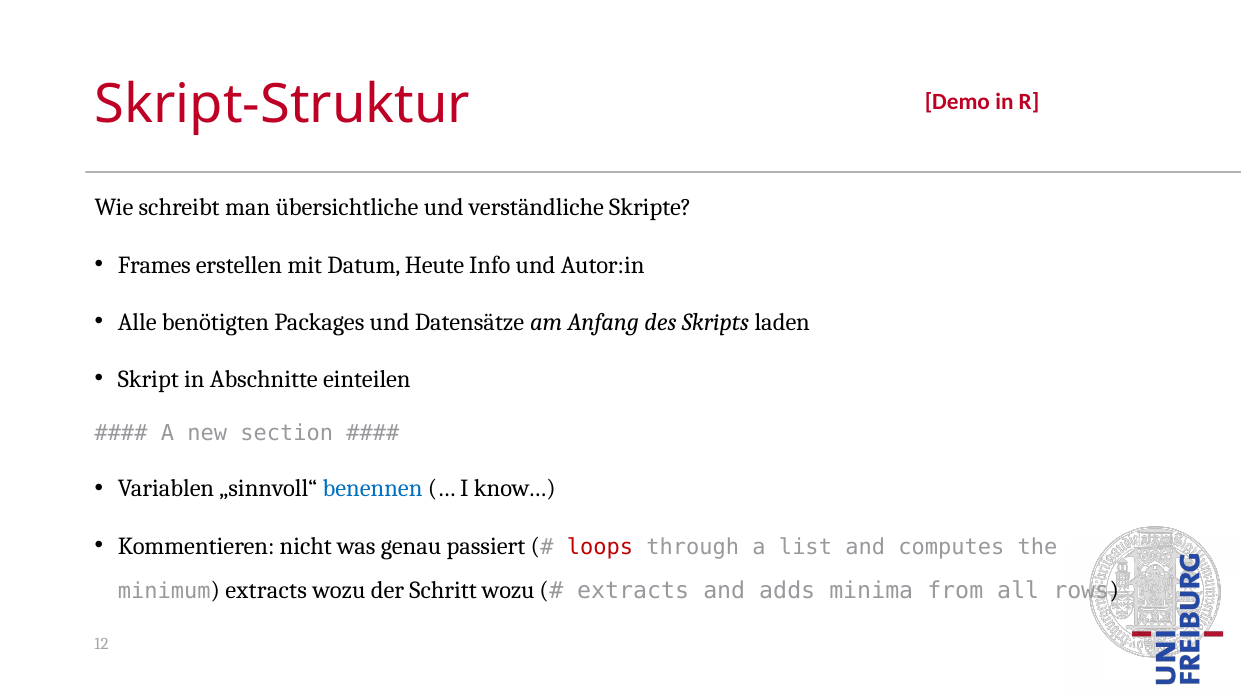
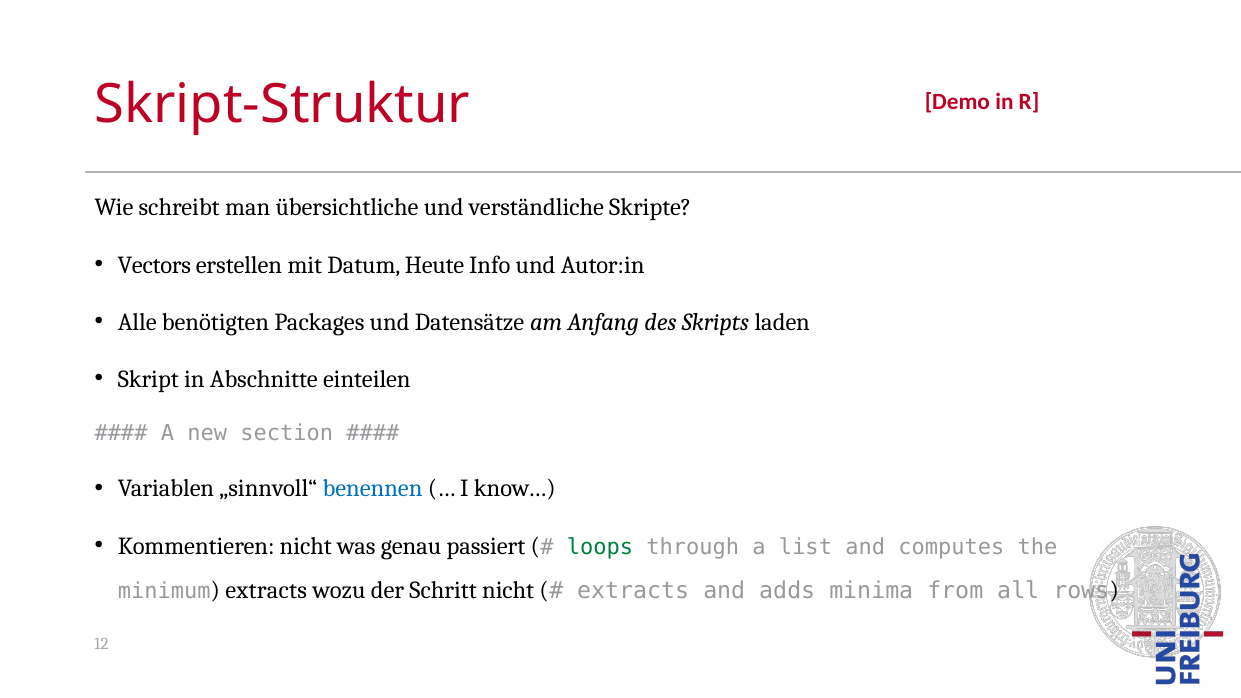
Frames: Frames -> Vectors (154, 265)
loops colour: red -> green (600, 547)
Schritt wozu: wozu -> nicht (508, 590)
